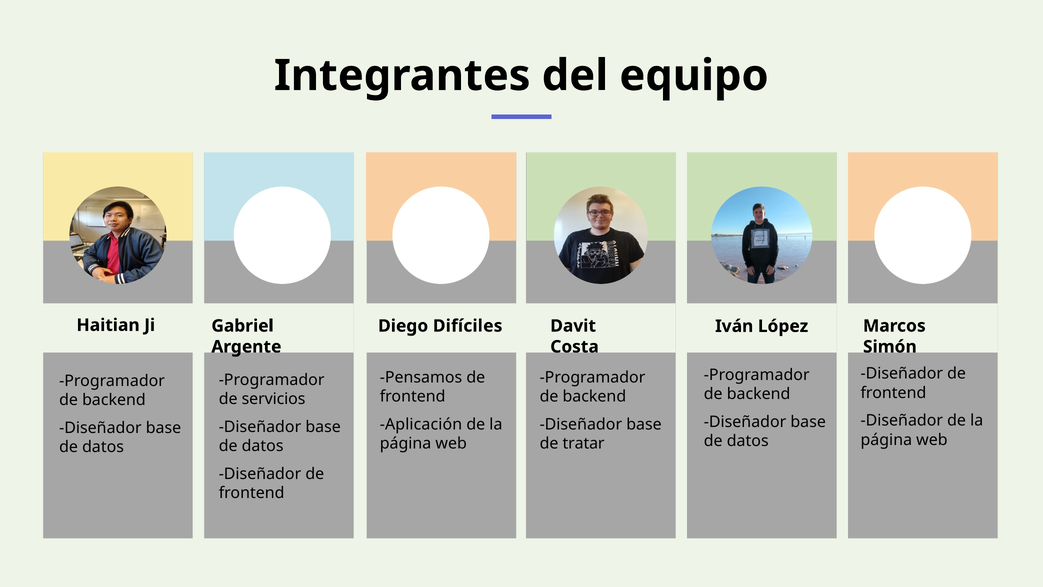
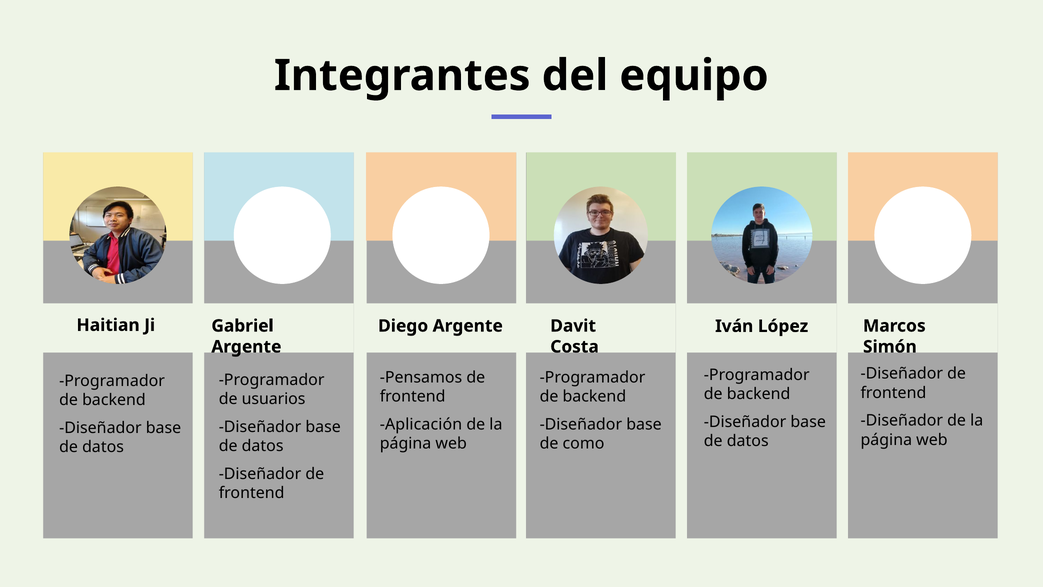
Diego Difíciles: Difíciles -> Argente (468, 326)
servicios: servicios -> usuarios (274, 399)
tratar: tratar -> como (583, 443)
